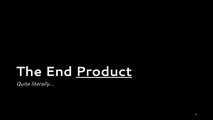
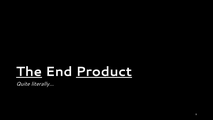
The underline: none -> present (29, 72)
